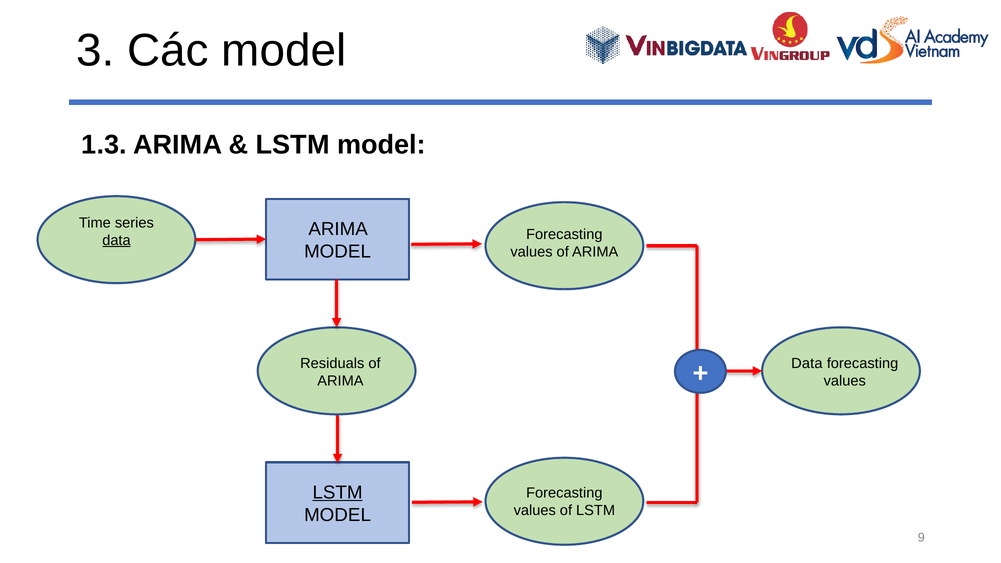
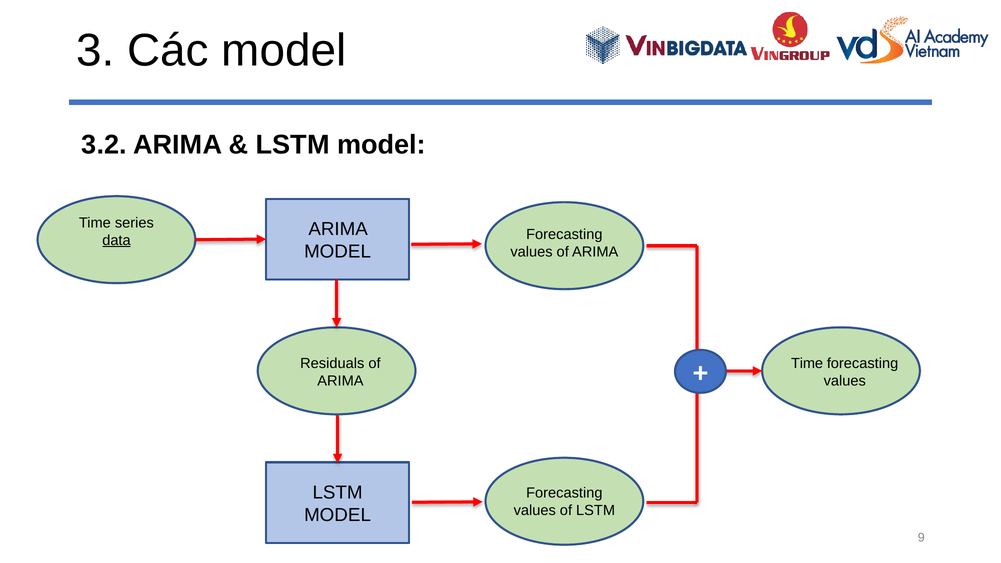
1.3: 1.3 -> 3.2 (104, 145)
Data: Data -> Time (807, 363)
LSTM underline: present -> none (338, 492)
